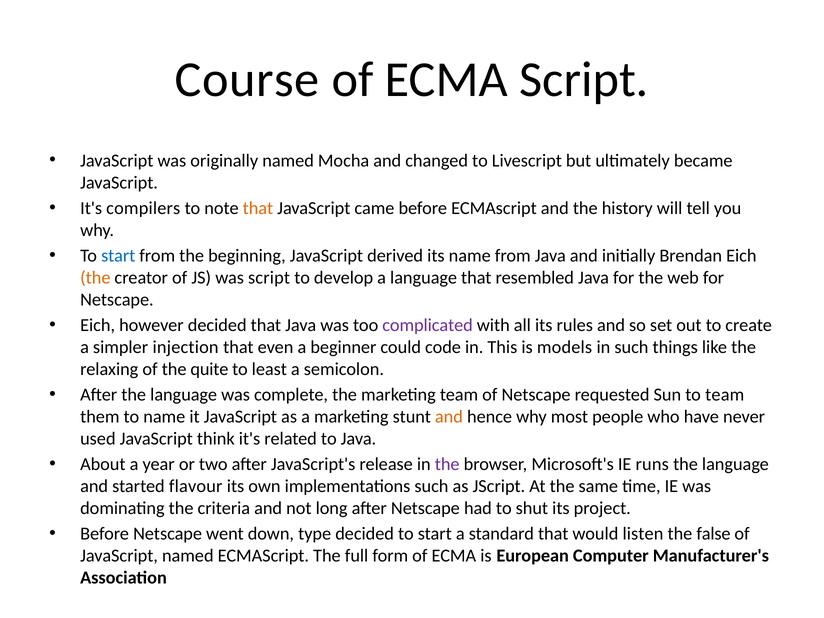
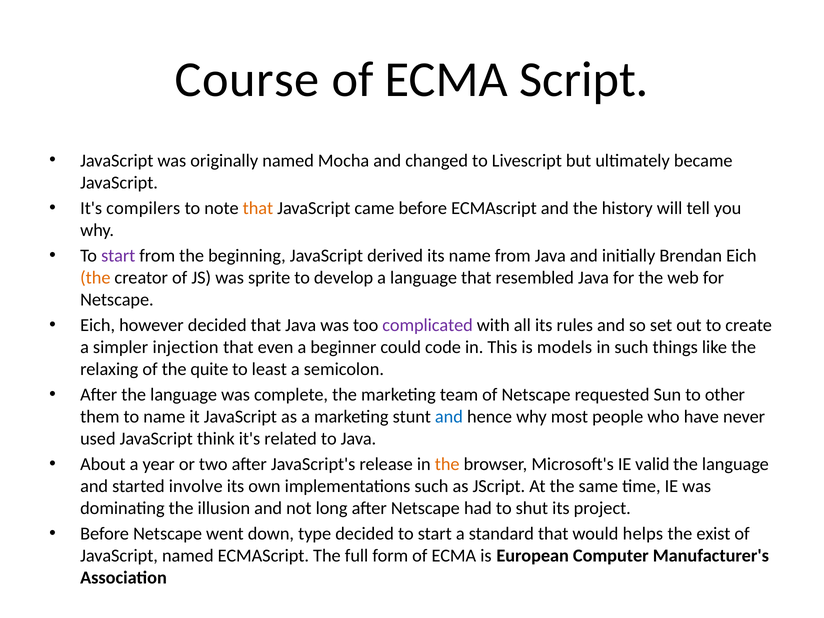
start colour: blue -> purple (118, 256)
was script: script -> sprite (269, 278)
to team: team -> other (725, 395)
and colour: orange -> blue (449, 417)
the colour: purple -> orange (447, 464)
runs: runs -> valid (652, 464)
flavour: flavour -> involve (196, 486)
criteria: criteria -> illusion (224, 508)
listen: listen -> helps (643, 534)
false: false -> exist (713, 534)
